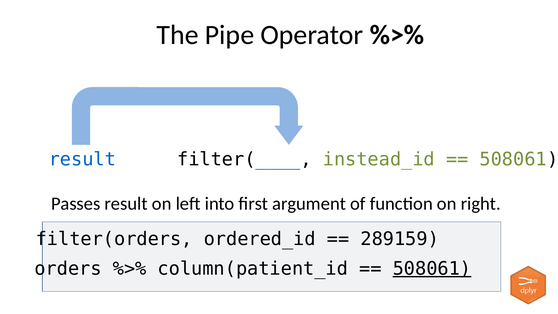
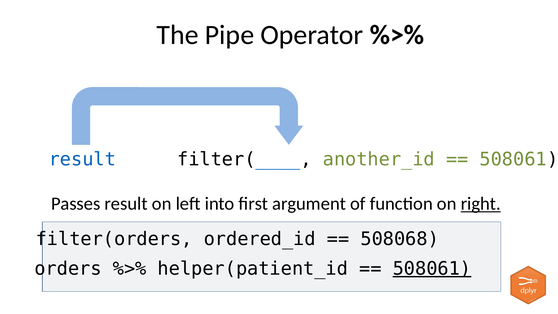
instead_id: instead_id -> another_id (379, 159)
right underline: none -> present (481, 204)
289159: 289159 -> 508068 (400, 239)
column(patient_id: column(patient_id -> helper(patient_id (253, 269)
